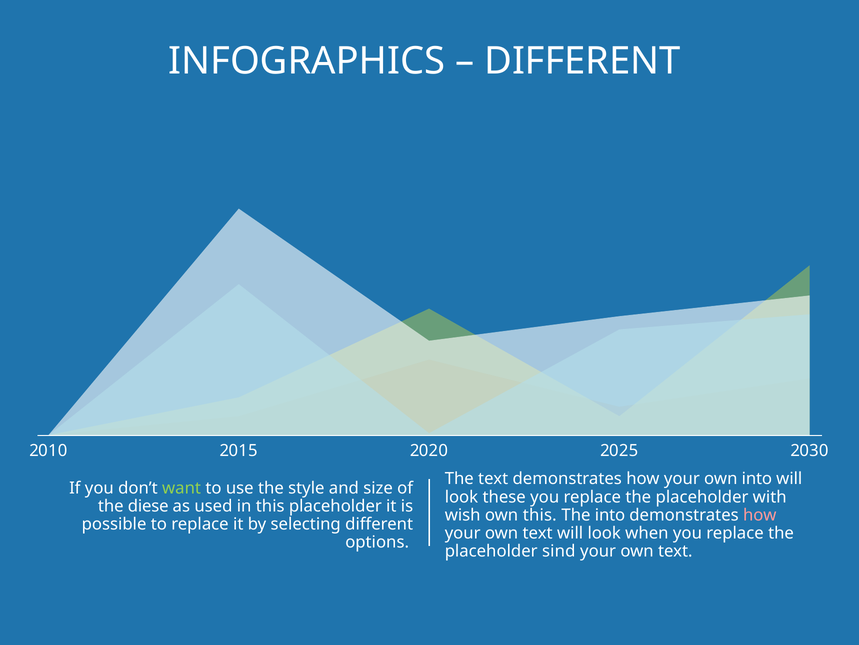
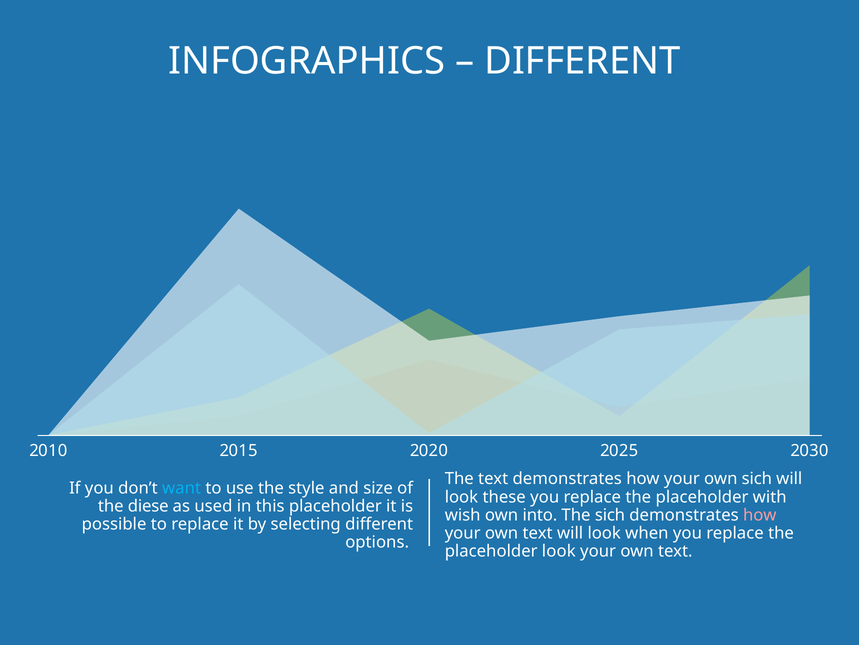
own into: into -> sich (757, 478)
want colour: light green -> light blue (182, 487)
own this: this -> into (540, 515)
The into: into -> sich (610, 515)
placeholder sind: sind -> look (559, 551)
